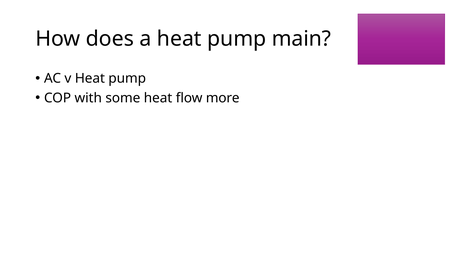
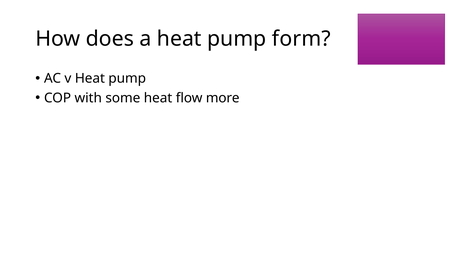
main: main -> form (301, 39)
